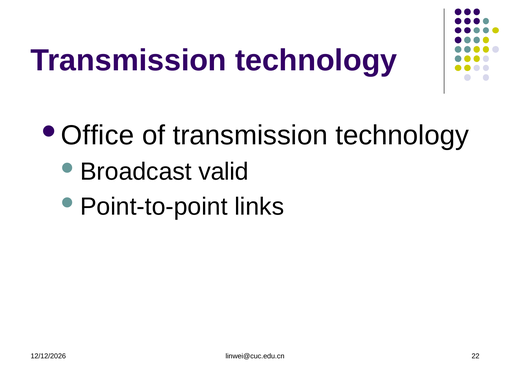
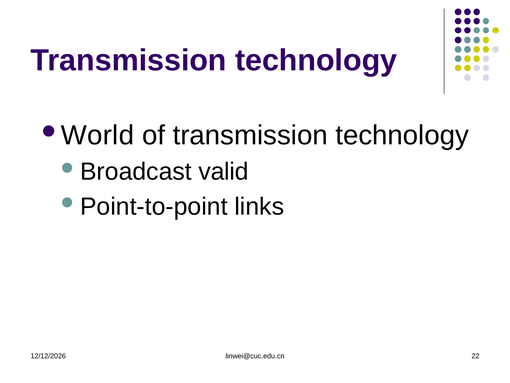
Office: Office -> World (97, 135)
